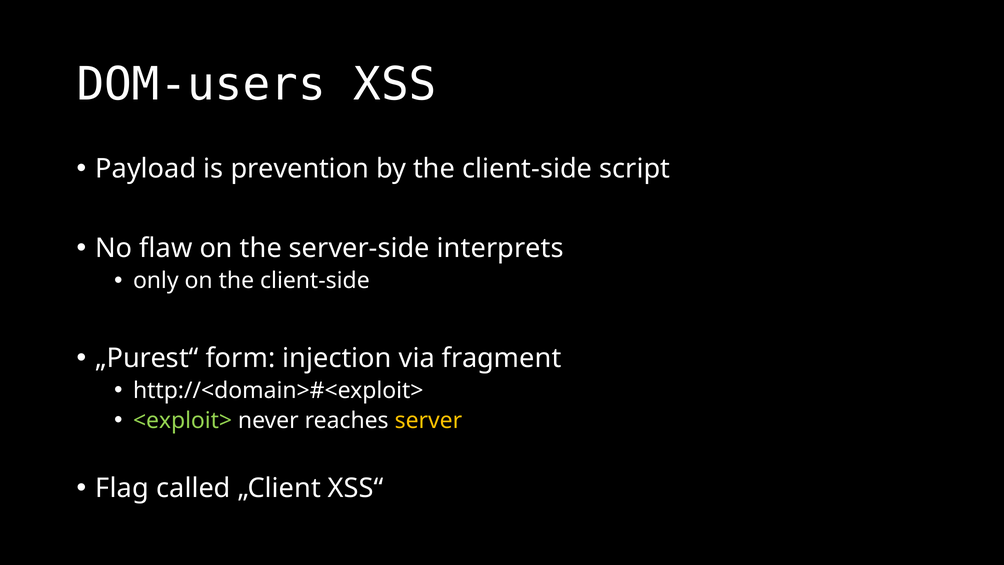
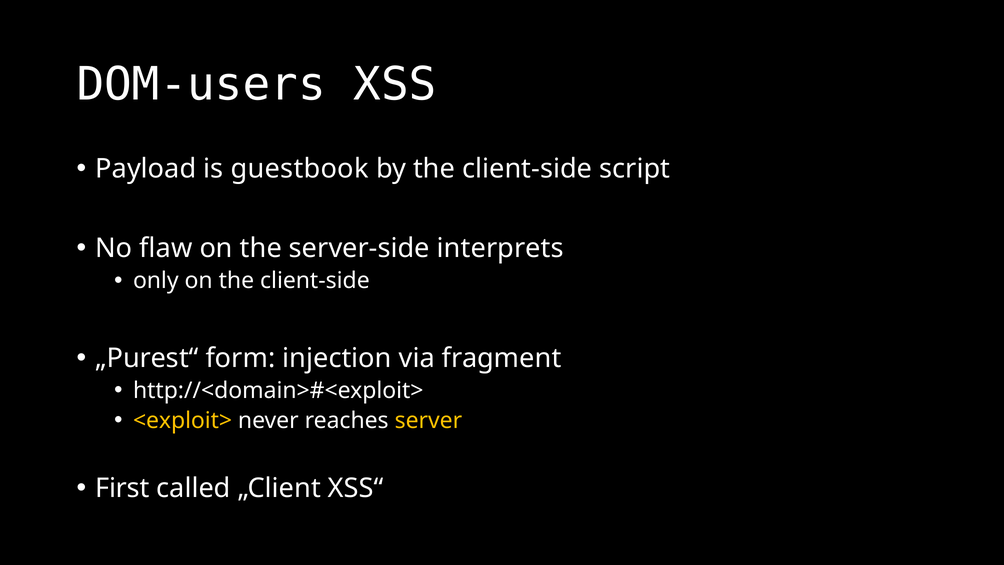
prevention: prevention -> guestbook (300, 169)
<exploit> colour: light green -> yellow (183, 420)
Flag: Flag -> First (122, 488)
